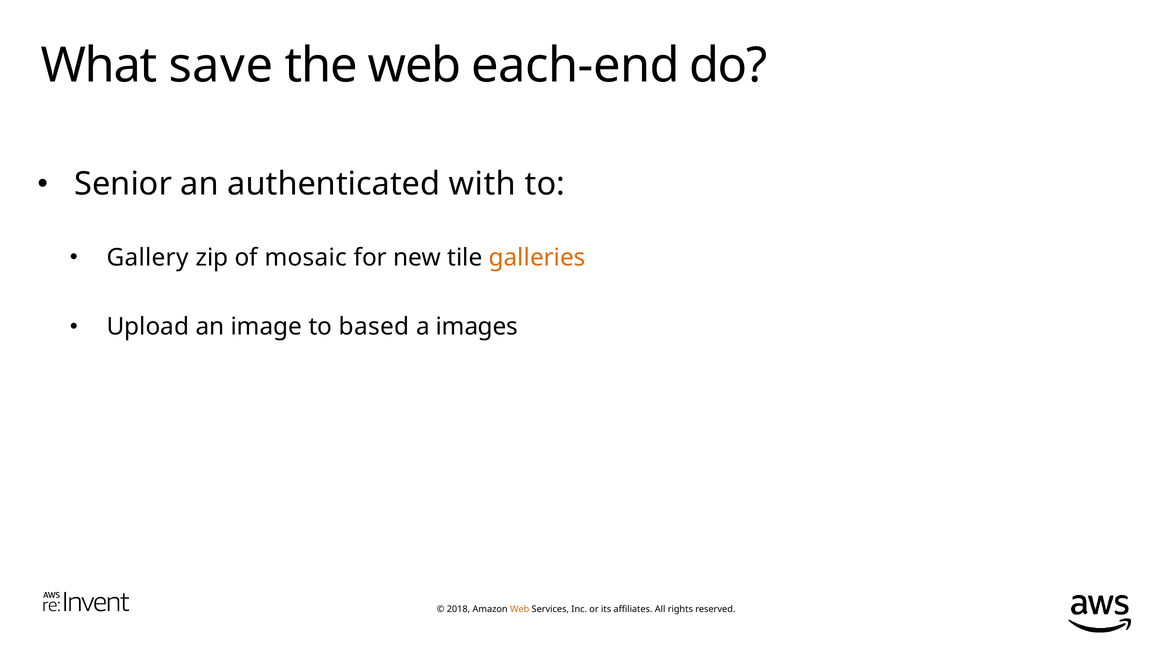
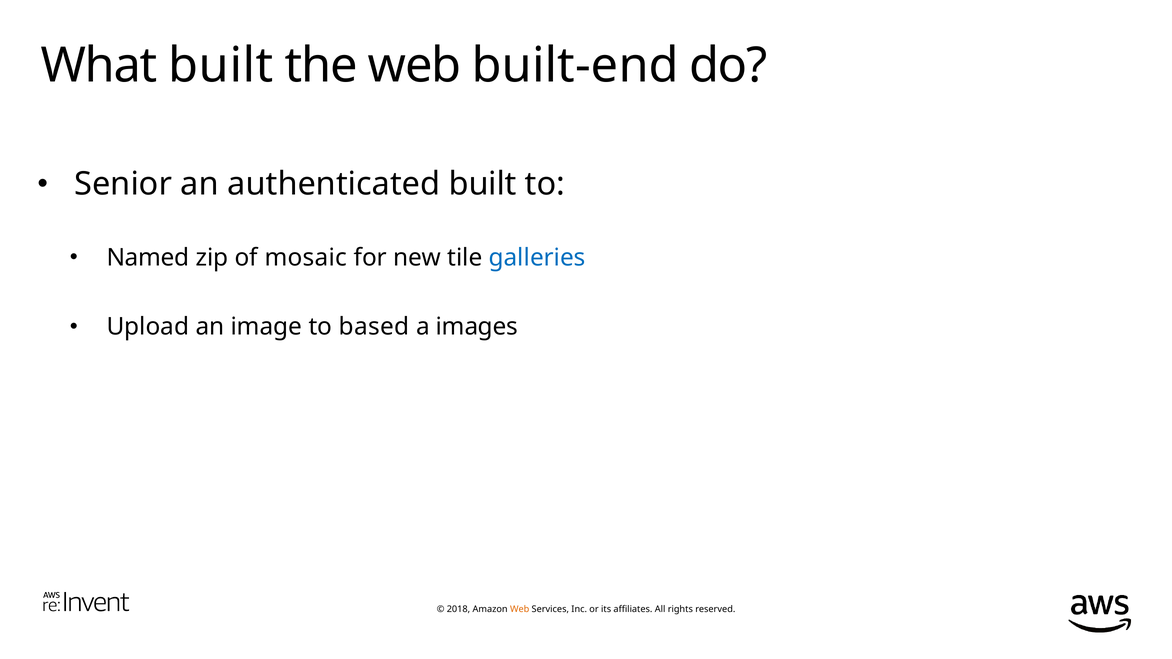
What save: save -> built (221, 66)
each-end: each-end -> built-end (575, 66)
authenticated with: with -> built (483, 184)
Gallery: Gallery -> Named (148, 258)
galleries colour: orange -> blue (537, 258)
